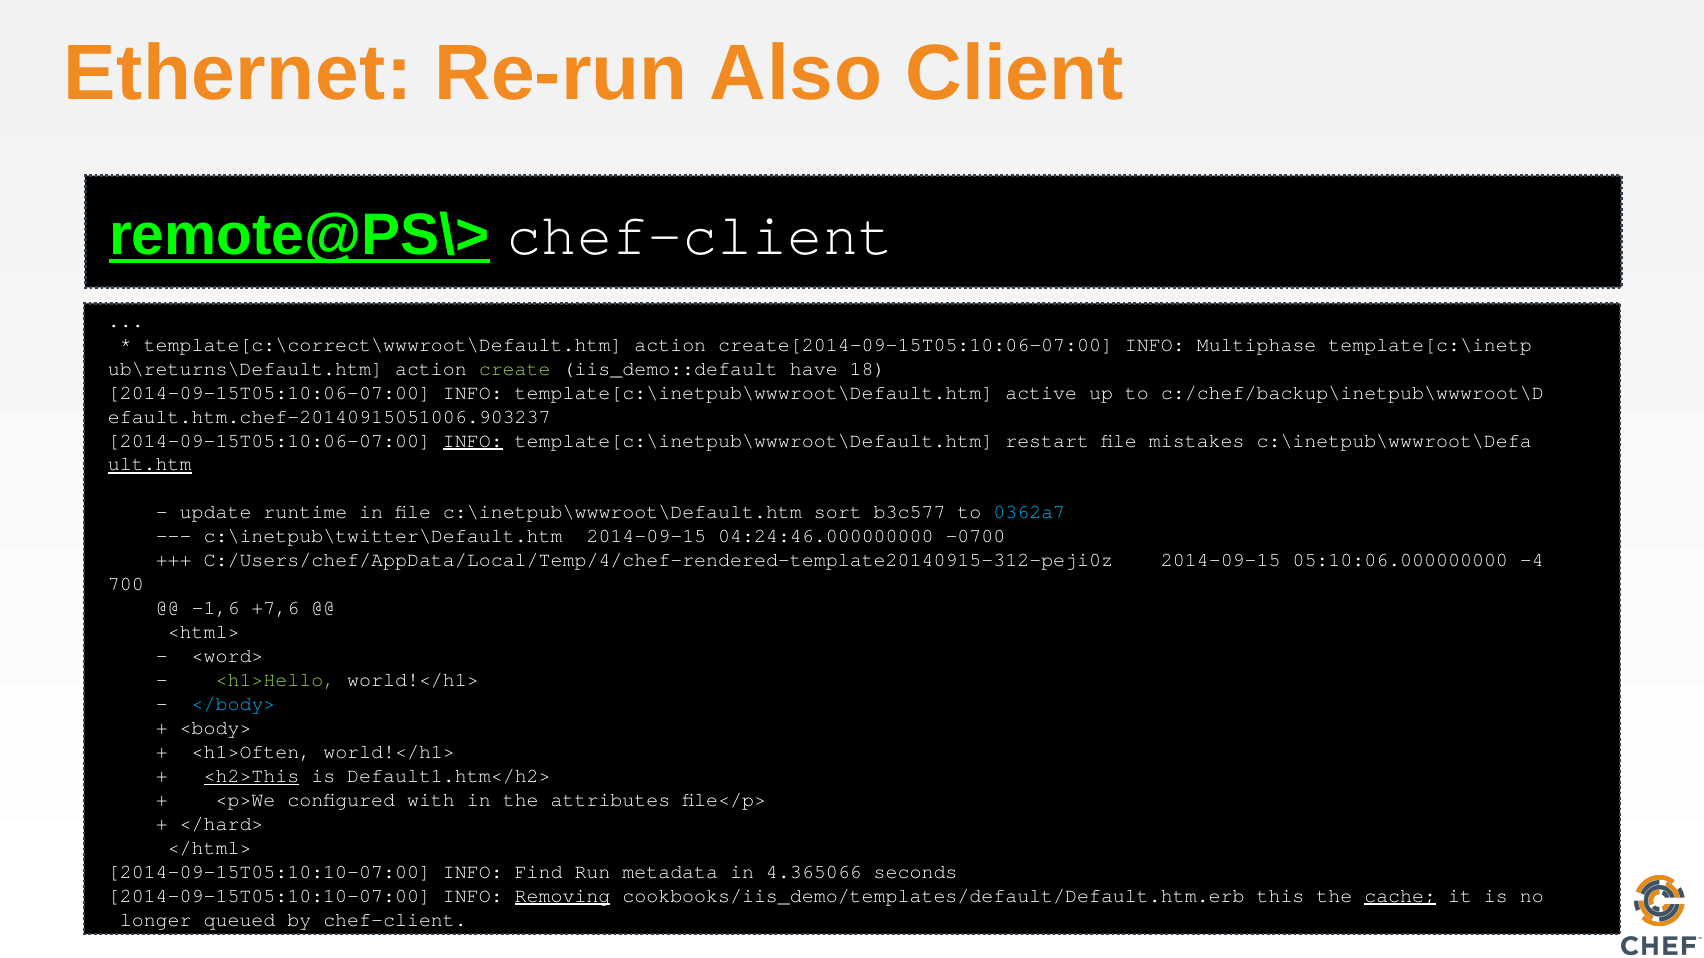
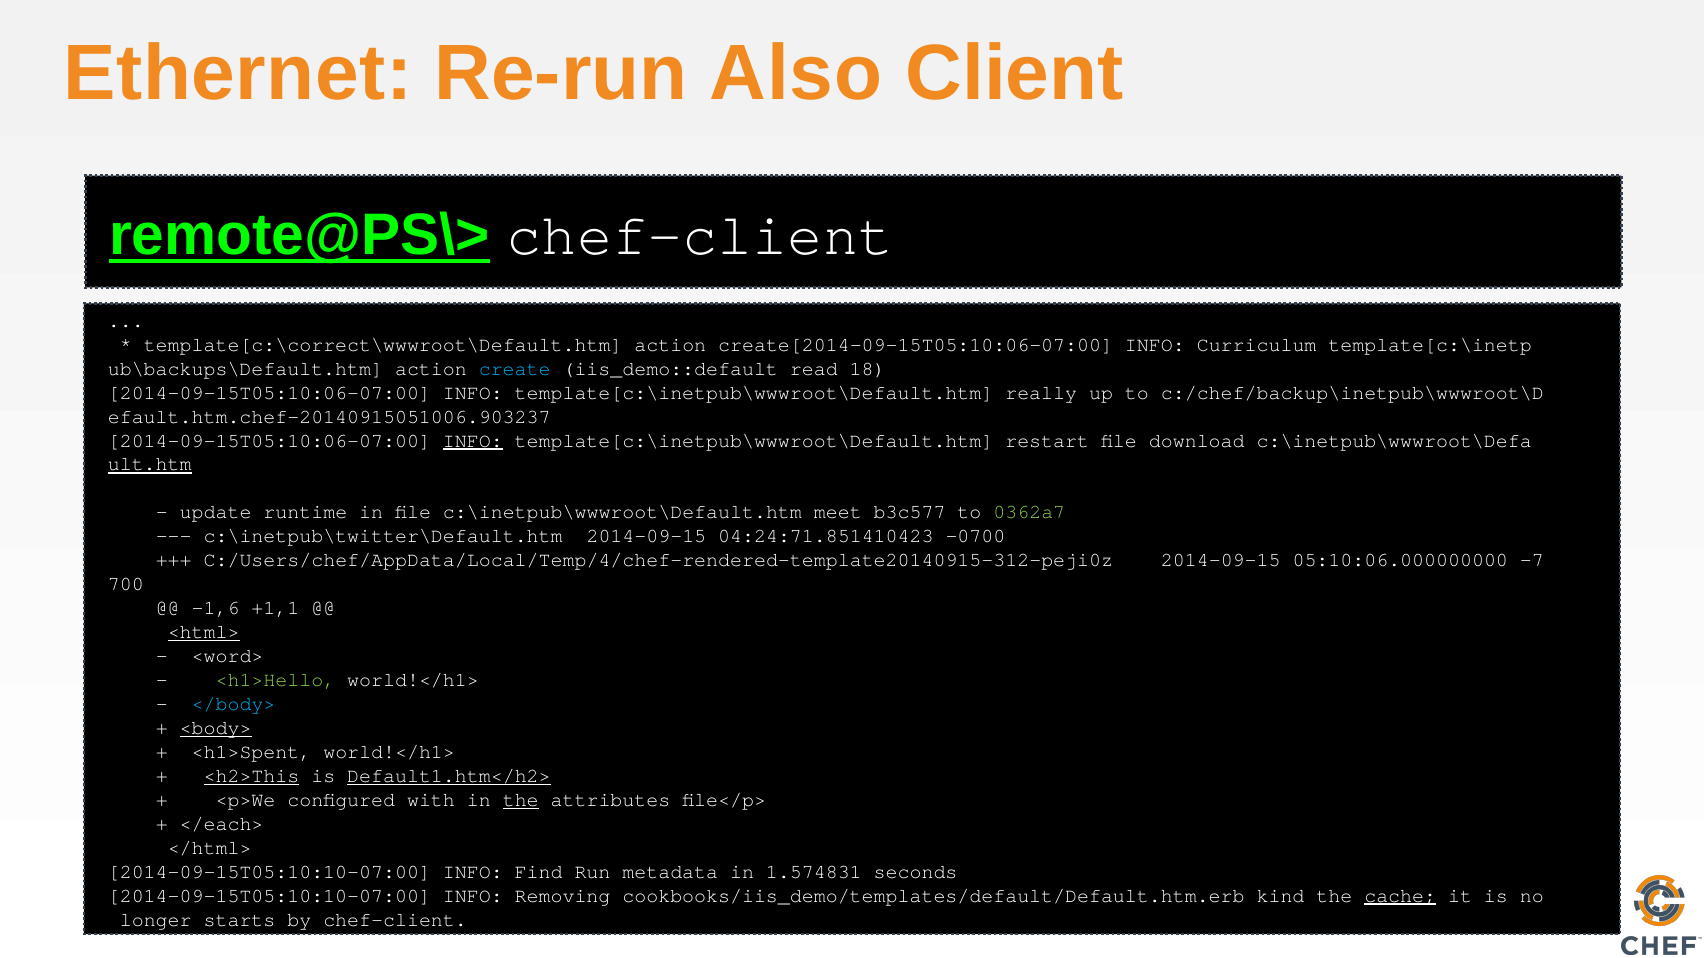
Multiphase: Multiphase -> Curriculum (1257, 345)
ub\returns\Default.htm: ub\returns\Default.htm -> ub\backups\Default.htm (245, 369)
create colour: light green -> light blue (515, 369)
have: have -> read (814, 369)
active: active -> really (1041, 393)
mistakes: mistakes -> download (1197, 441)
sort: sort -> meet (838, 512)
0362a7 colour: light blue -> light green (1029, 512)
04:24:46.000000000: 04:24:46.000000000 -> 04:24:71.851410423 (826, 536)
-4: -4 -> -7 (1532, 560)
+7,6: +7,6 -> +1,1 (275, 608)
<html> underline: none -> present (204, 632)
<body> underline: none -> present (216, 728)
<h1>Often: <h1>Often -> <h1>Spent (252, 752)
Default1.htm</h2> underline: none -> present (449, 776)
the underline: none -> present (521, 800)
</hard>: </hard> -> </each> (222, 824)
4.365066: 4.365066 -> 1.574831 (814, 872)
Removing underline: present -> none (563, 896)
this: this -> kind (1281, 896)
queued: queued -> starts (240, 920)
